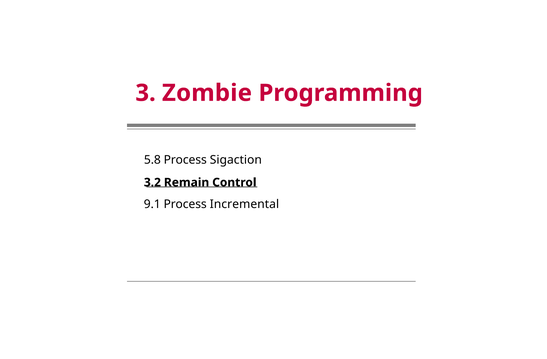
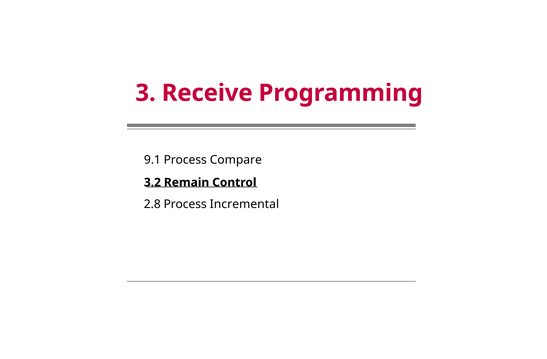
Zombie: Zombie -> Receive (207, 93)
5.8: 5.8 -> 9.1 (152, 160)
Sigaction: Sigaction -> Compare (236, 160)
9.1: 9.1 -> 2.8 (152, 205)
